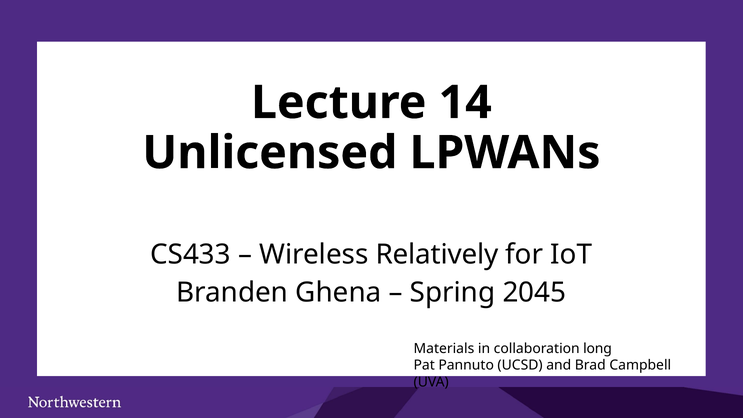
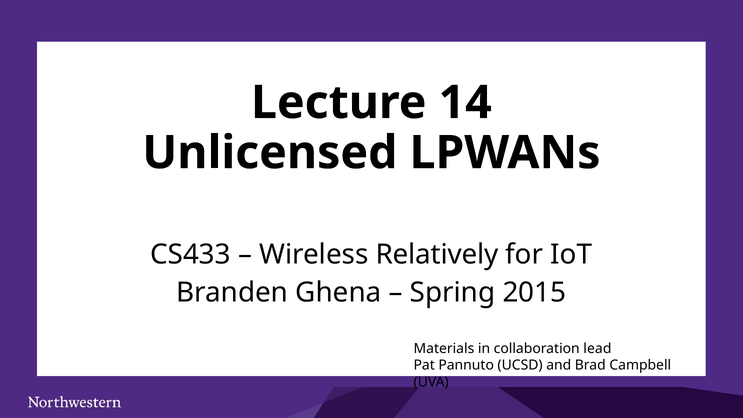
2045: 2045 -> 2015 (534, 292)
long: long -> lead (597, 349)
